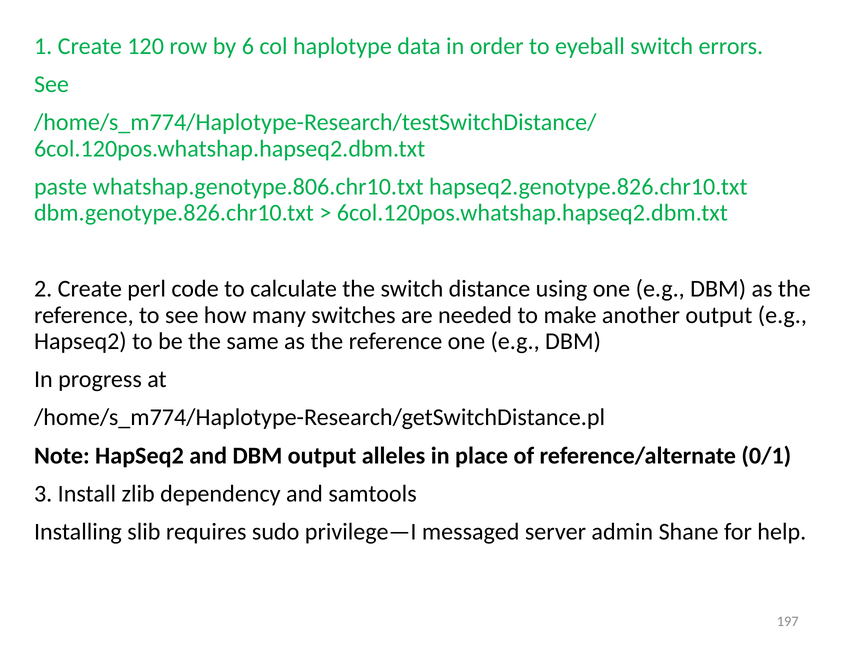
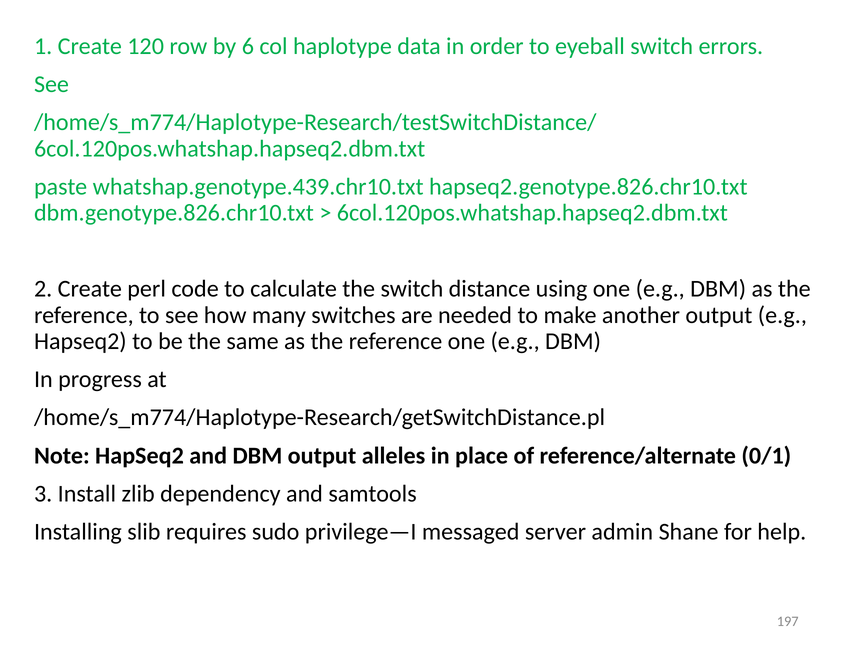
whatshap.genotype.806.chr10.txt: whatshap.genotype.806.chr10.txt -> whatshap.genotype.439.chr10.txt (258, 186)
